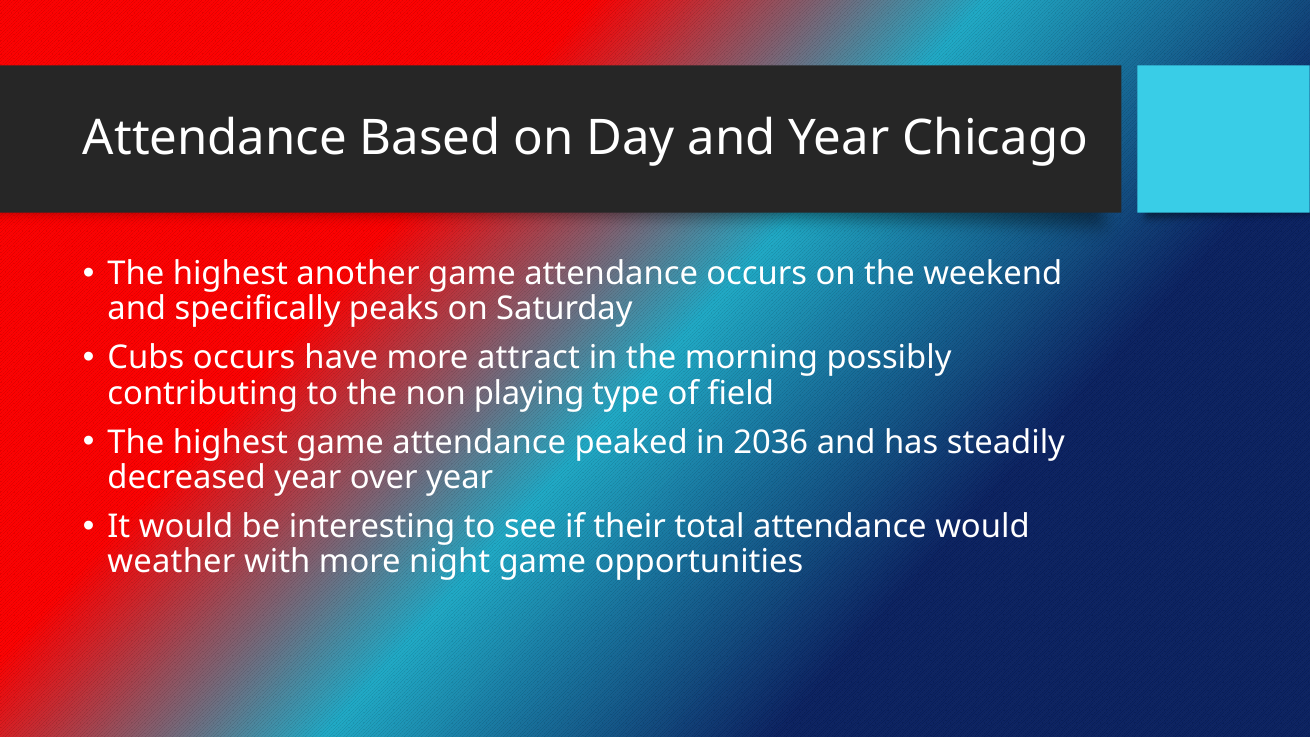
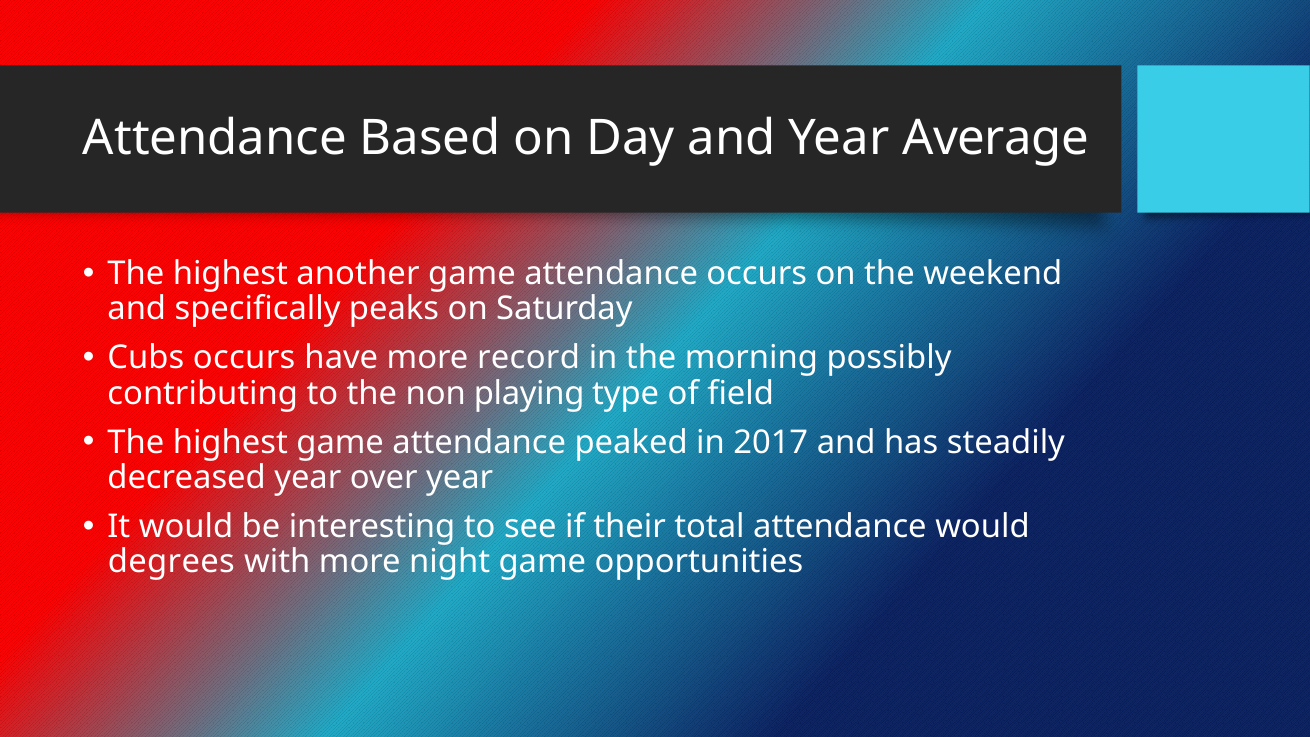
Chicago: Chicago -> Average (996, 139)
attract: attract -> record (528, 358)
2036: 2036 -> 2017 (771, 442)
weather: weather -> degrees (171, 562)
